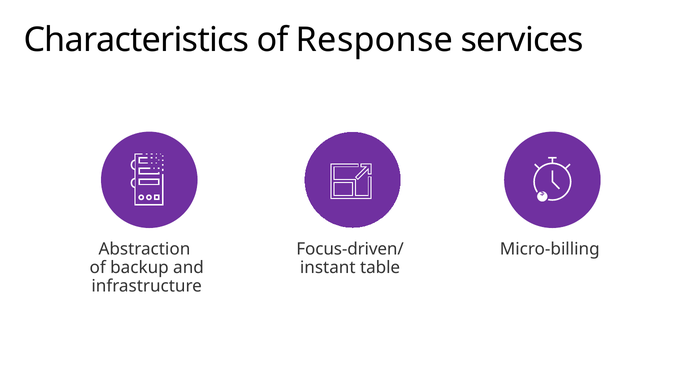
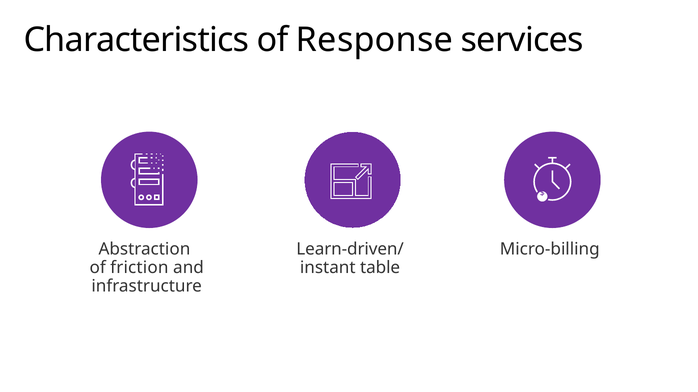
Focus-driven/: Focus-driven/ -> Learn-driven/ (350, 249)
backup: backup -> friction (139, 268)
